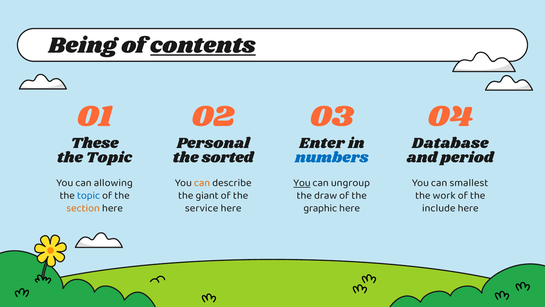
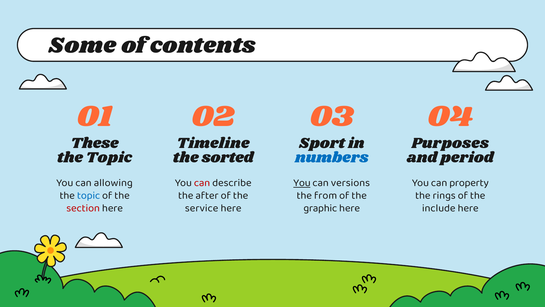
Being: Being -> Some (82, 45)
contents underline: present -> none (203, 45)
Personal: Personal -> Timeline (213, 143)
Enter: Enter -> Sport (322, 143)
Database: Database -> Purposes (450, 143)
can colour: orange -> red (202, 182)
ungroup: ungroup -> versions (350, 182)
smallest: smallest -> property (469, 182)
giant: giant -> after (207, 195)
draw: draw -> from (326, 195)
work: work -> rings (444, 195)
section colour: orange -> red (83, 208)
